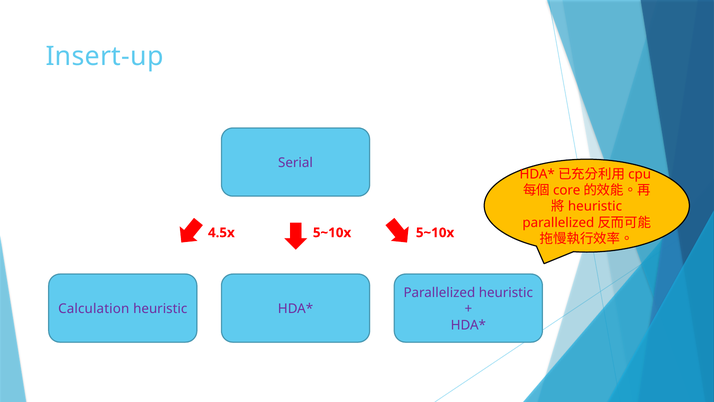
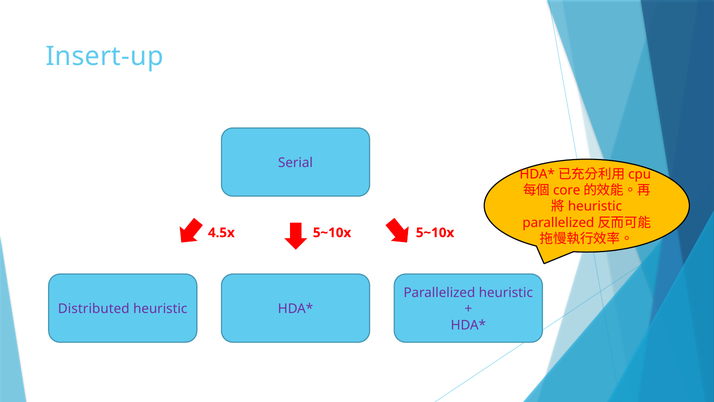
Calculation: Calculation -> Distributed (94, 309)
